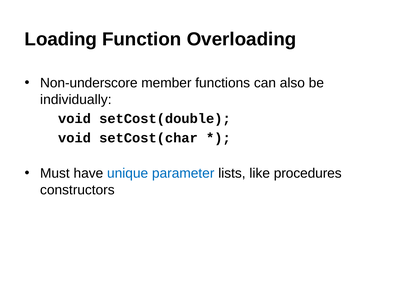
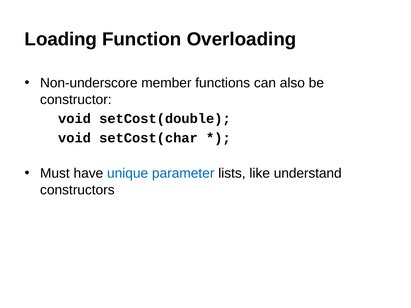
individually: individually -> constructor (76, 100)
procedures: procedures -> understand (308, 174)
